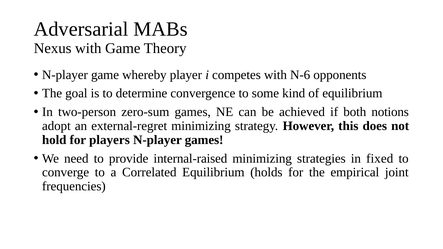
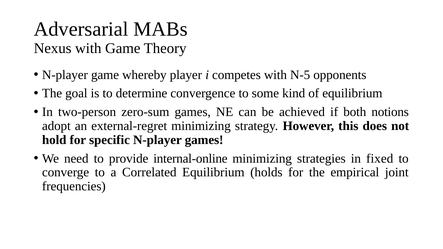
N-6: N-6 -> N-5 (300, 75)
players: players -> specific (109, 140)
internal-raised: internal-raised -> internal-online (190, 159)
